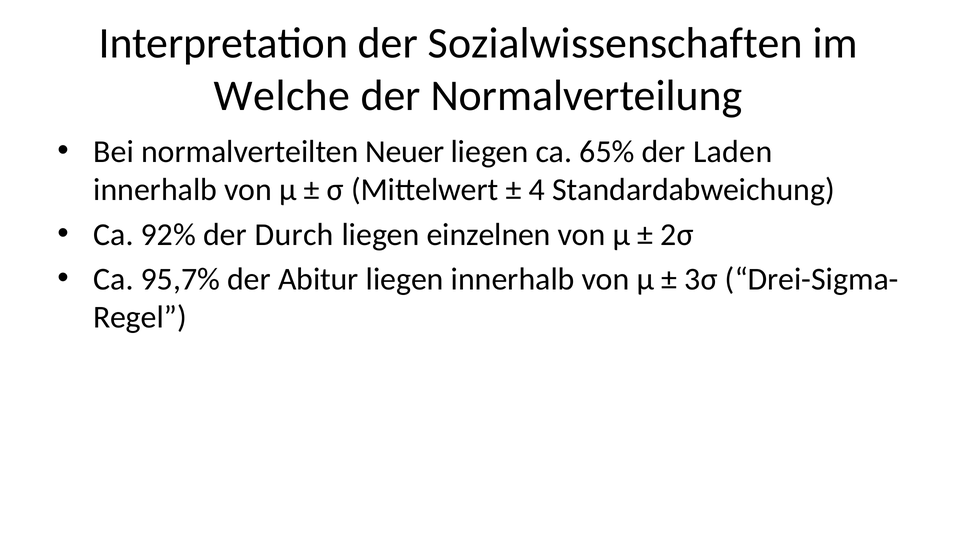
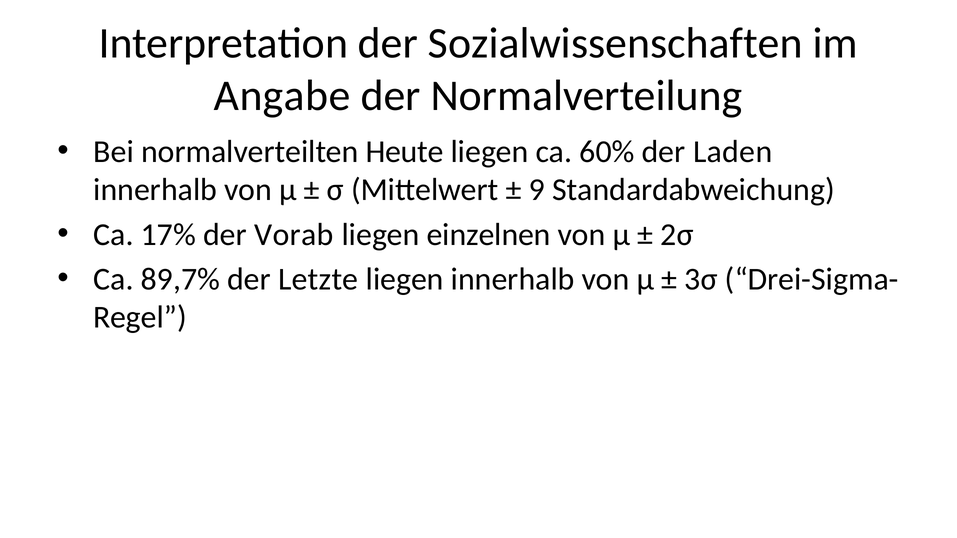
Welche: Welche -> Angabe (282, 96)
Neuer: Neuer -> Heute (405, 152)
65%: 65% -> 60% (607, 152)
4: 4 -> 9 (537, 190)
92%: 92% -> 17% (168, 235)
Durch: Durch -> Vorab (294, 235)
95,7%: 95,7% -> 89,7% (180, 279)
Abitur: Abitur -> Letzte (318, 279)
